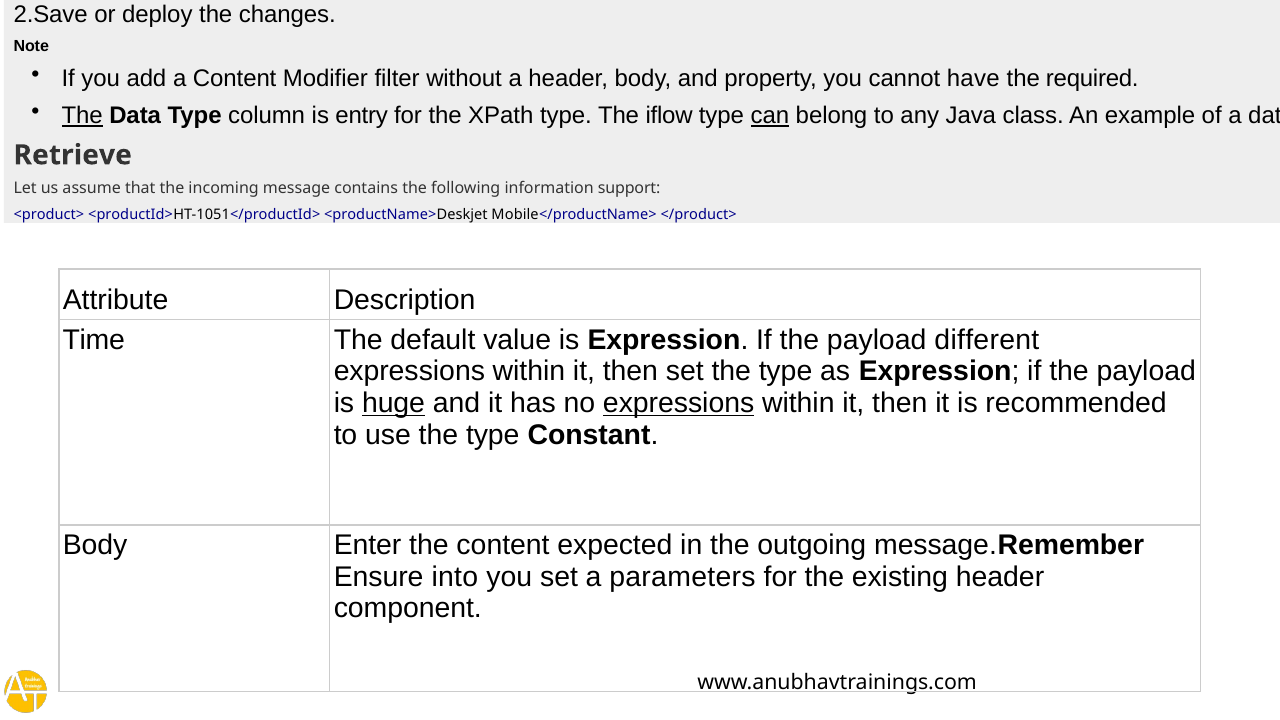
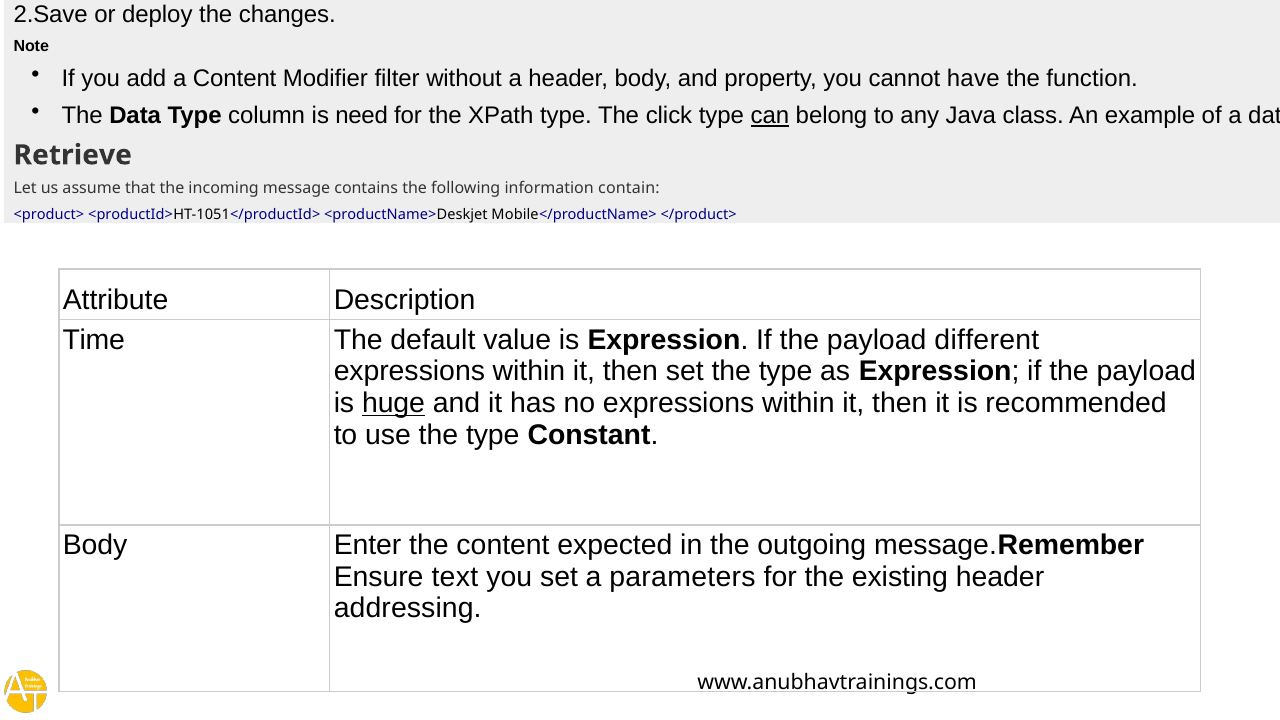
required: required -> function (1092, 79)
The underline: present -> none (82, 116)
entry: entry -> need (362, 116)
iflow: iflow -> click (669, 116)
support: support -> contain (629, 189)
expressions underline: present -> none (679, 403)
into: into -> text (455, 577)
component: component -> addressing (408, 608)
